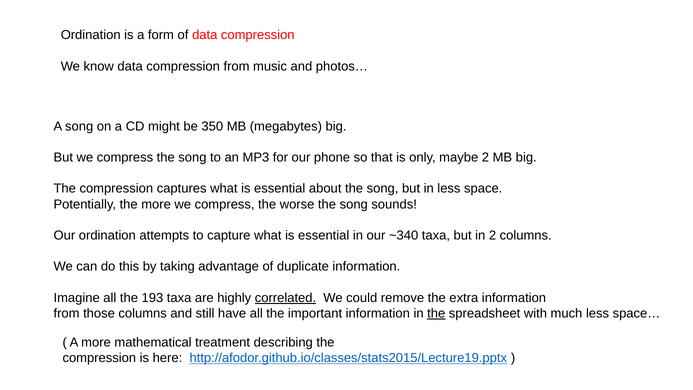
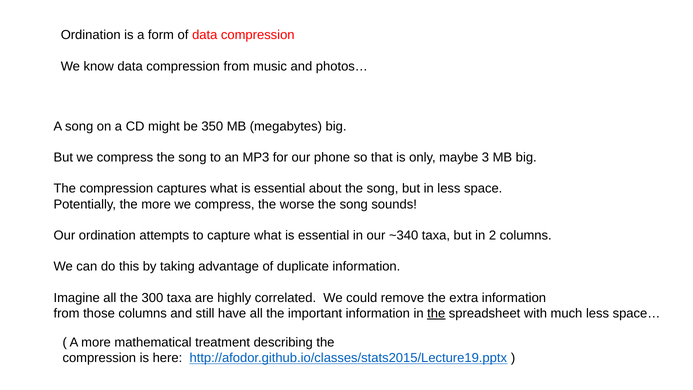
maybe 2: 2 -> 3 (485, 157)
193: 193 -> 300 (152, 298)
correlated underline: present -> none (285, 298)
